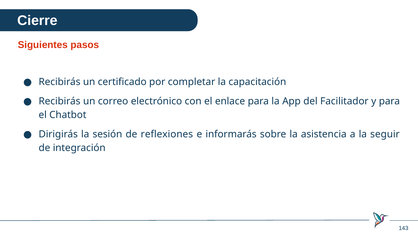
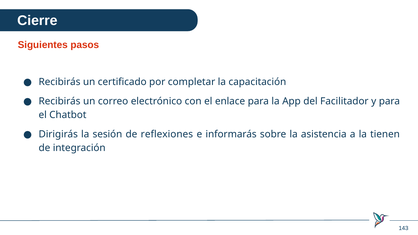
seguir: seguir -> tienen (385, 134)
